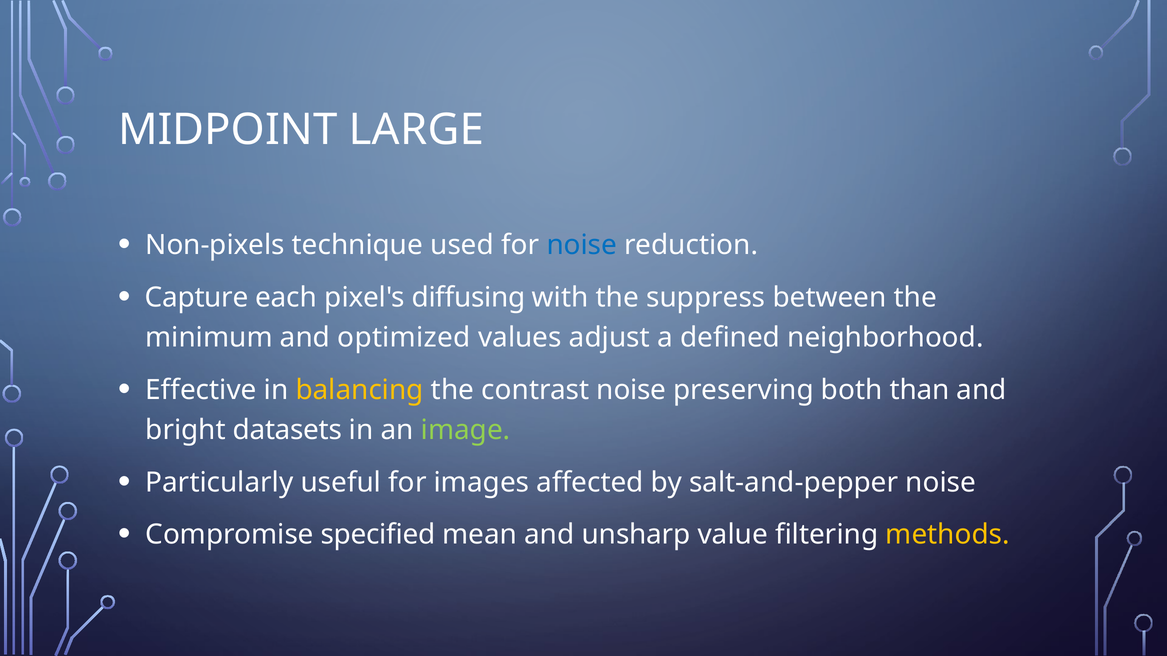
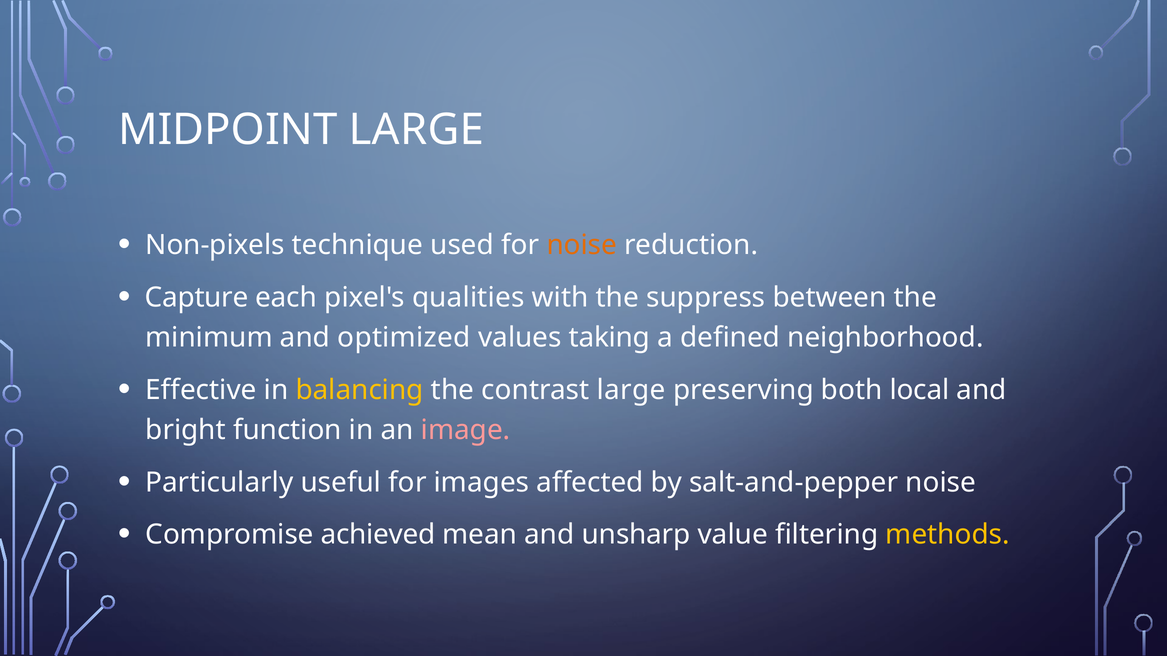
noise colour: blue -> orange (582, 245)
diffusing: diffusing -> qualities (468, 297)
adjust: adjust -> taking (610, 338)
contrast noise: noise -> large (631, 390)
than: than -> local (920, 390)
datasets: datasets -> function (287, 430)
image colour: light green -> pink (466, 430)
specified: specified -> achieved (378, 535)
